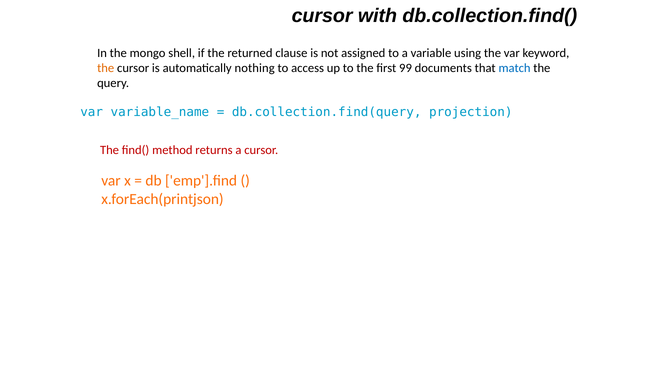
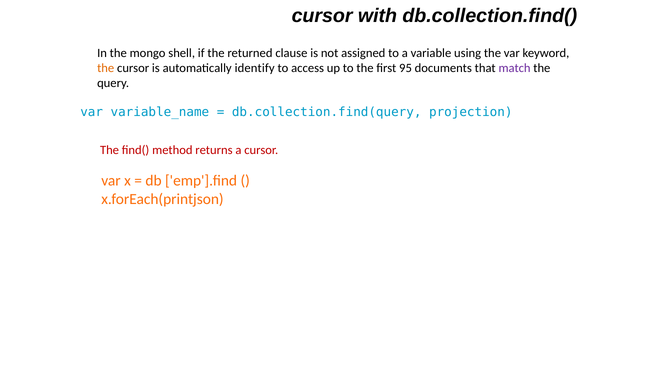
nothing: nothing -> identify (255, 68)
99: 99 -> 95 (406, 68)
match colour: blue -> purple (515, 68)
